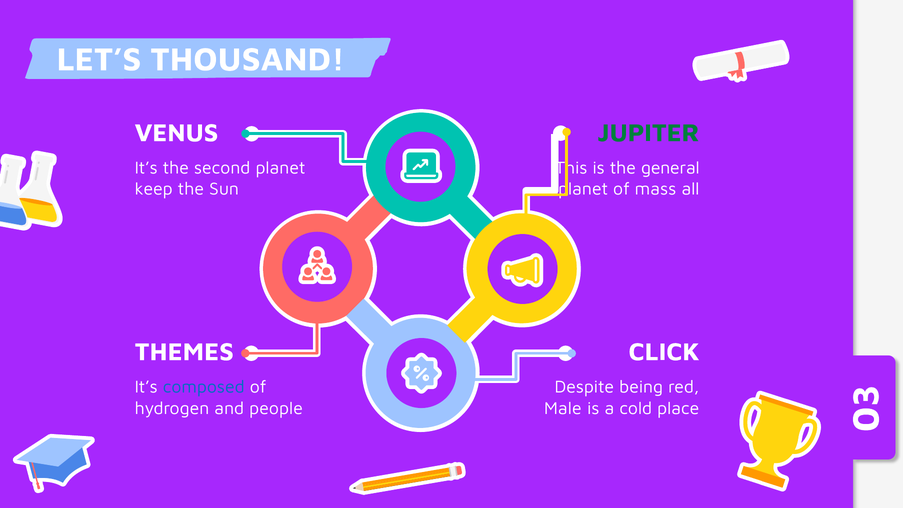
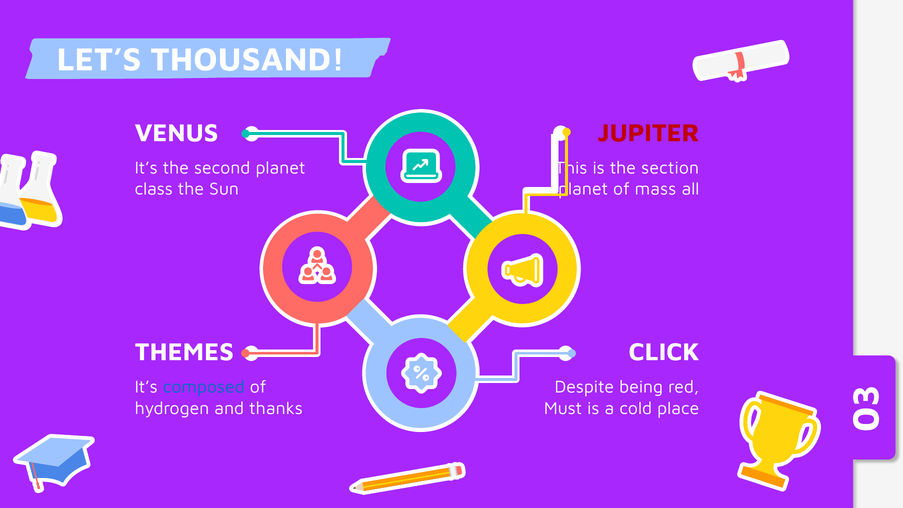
JUPITER colour: green -> red (648, 133)
general: general -> section (670, 168)
keep: keep -> class (154, 189)
people: people -> thanks (276, 408)
Male: Male -> Must (563, 408)
